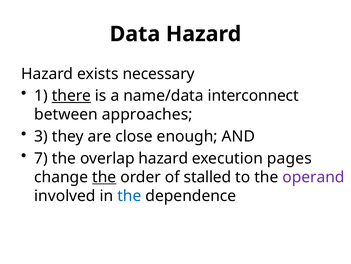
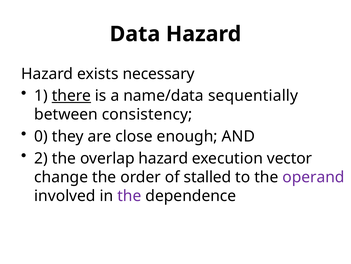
interconnect: interconnect -> sequentially (253, 95)
approaches: approaches -> consistency (147, 114)
3: 3 -> 0 (41, 136)
7: 7 -> 2 (41, 158)
pages: pages -> vector (290, 158)
the underline: present -> none (104, 177)
the colour: blue -> purple (129, 195)
